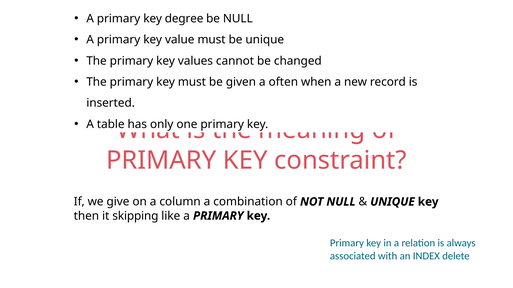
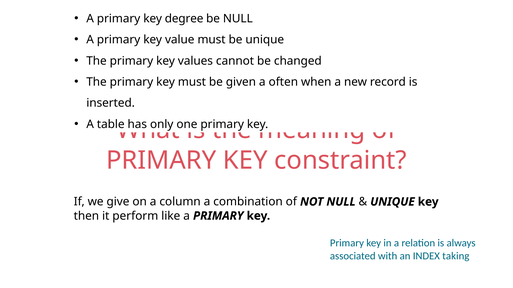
skipping: skipping -> perform (135, 216)
delete: delete -> taking (456, 256)
